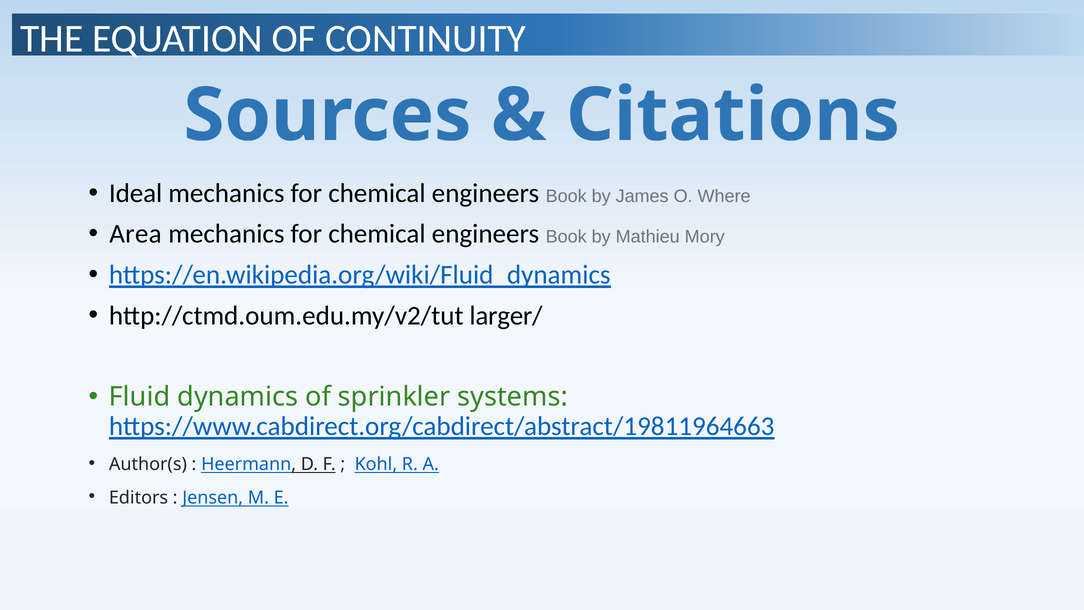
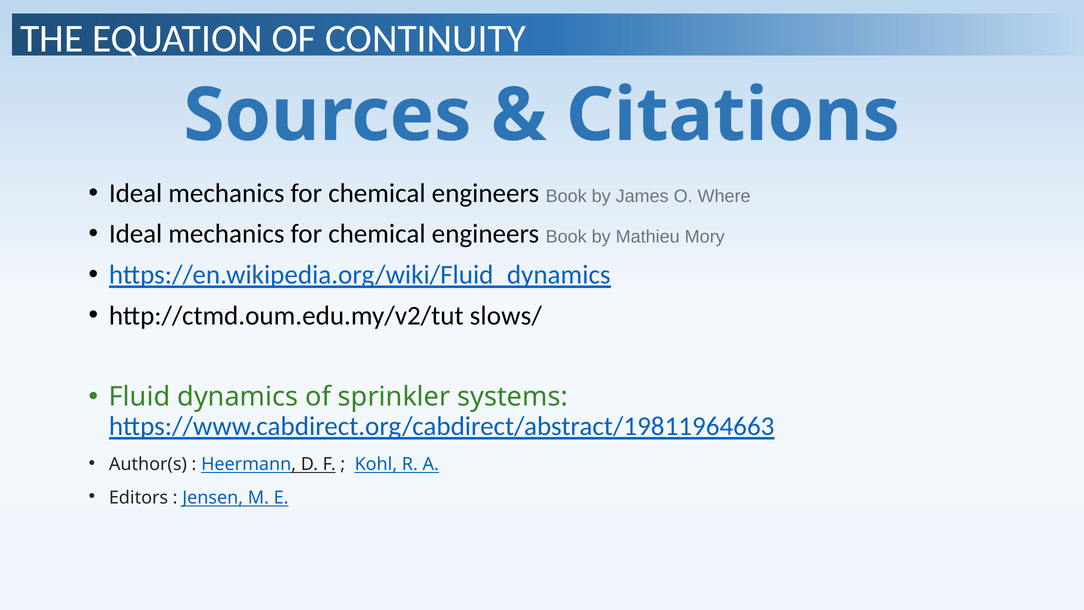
Area: Area -> Ideal (136, 234)
larger/: larger/ -> slows/ (506, 315)
